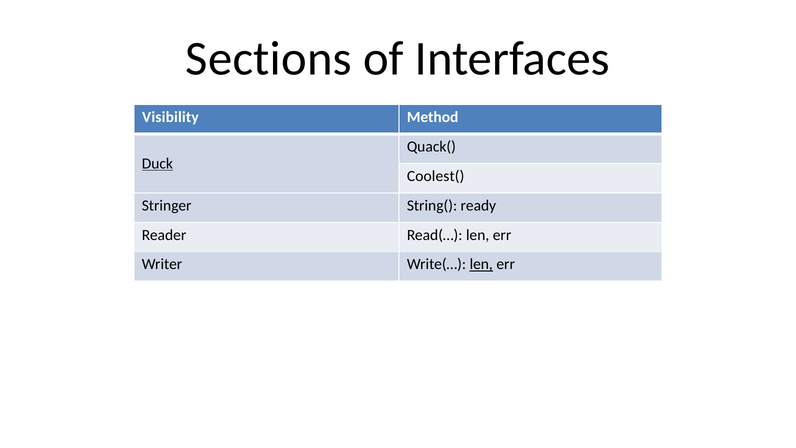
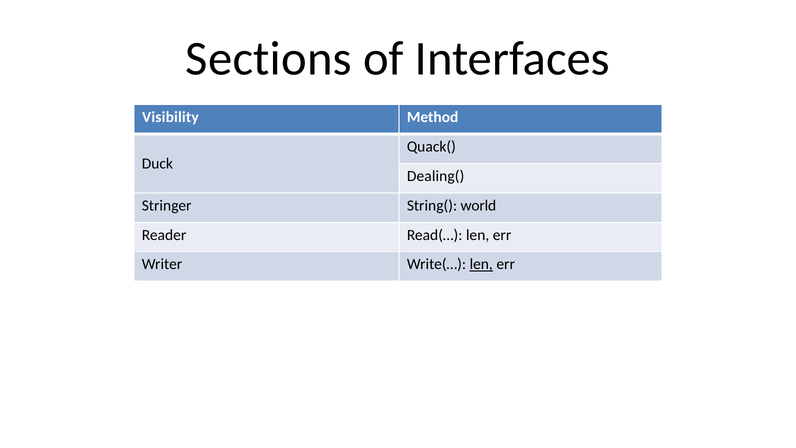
Duck underline: present -> none (157, 164)
Coolest(: Coolest( -> Dealing( (436, 176)
ready: ready -> world (478, 205)
